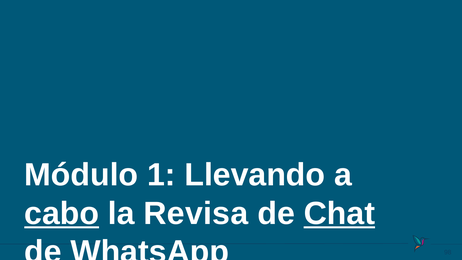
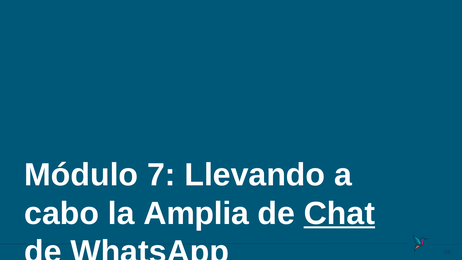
1: 1 -> 7 (161, 175)
cabo underline: present -> none (62, 213)
Revisa: Revisa -> Amplia (196, 213)
